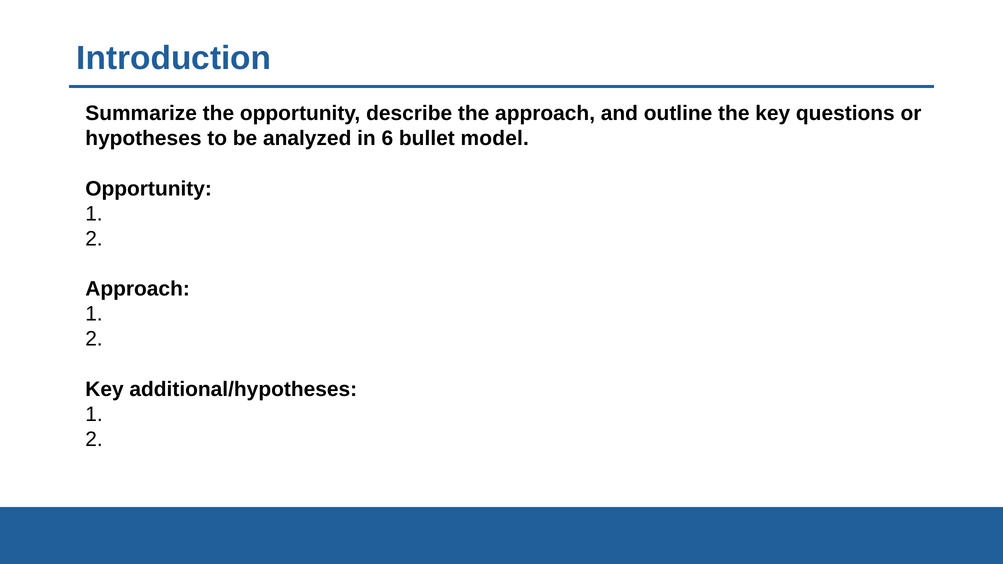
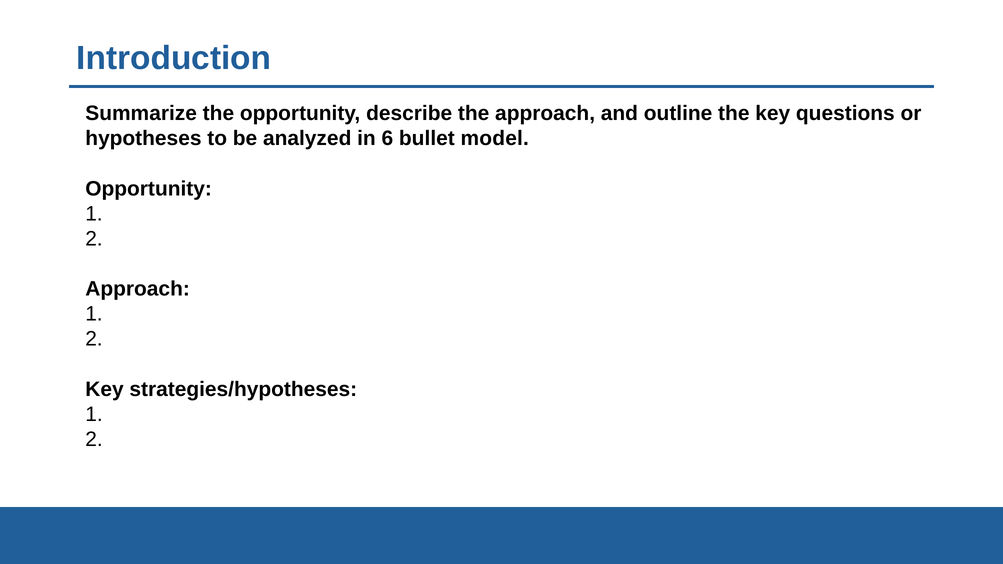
additional/hypotheses: additional/hypotheses -> strategies/hypotheses (243, 389)
